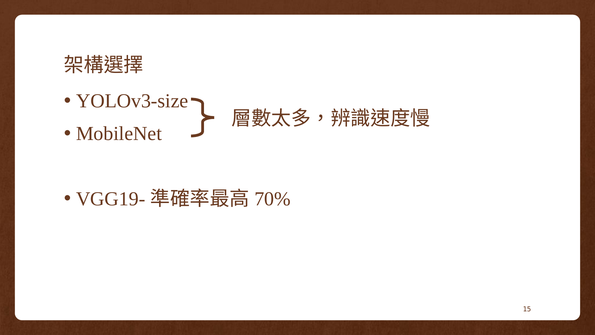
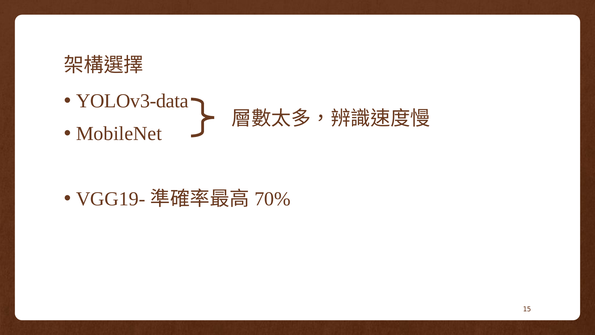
YOLOv3-size: YOLOv3-size -> YOLOv3-data (132, 101)
